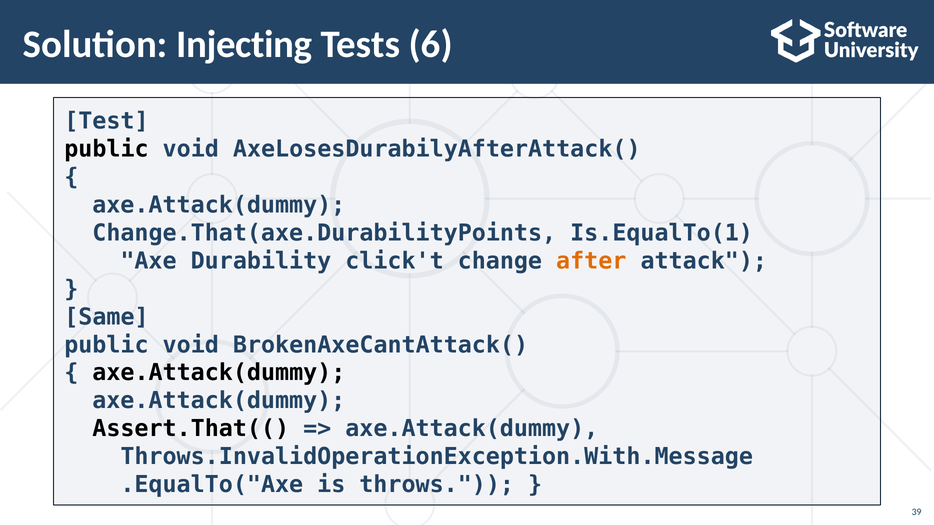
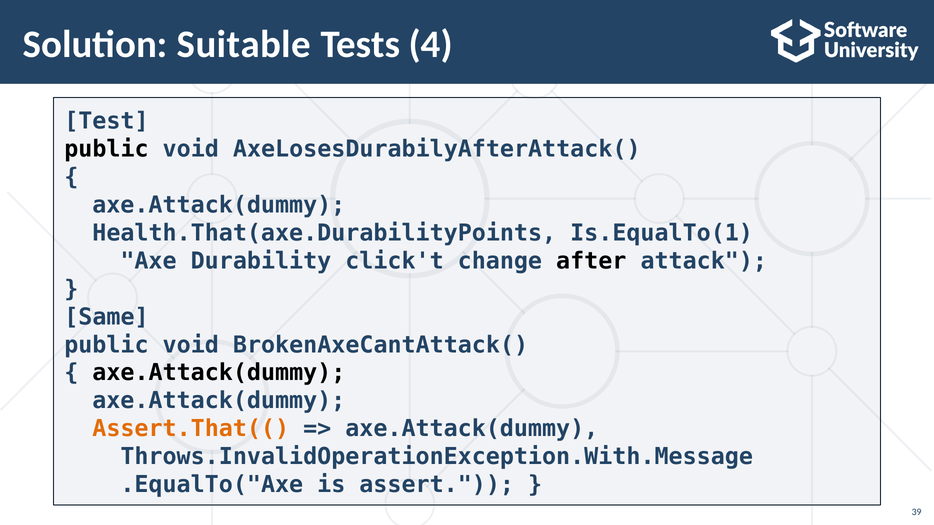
Injecting: Injecting -> Suitable (244, 44)
6: 6 -> 4 (431, 44)
Change.That(axe.DurabilityPoints: Change.That(axe.DurabilityPoints -> Health.That(axe.DurabilityPoints (324, 233)
after colour: orange -> black (591, 261)
Assert.That(( colour: black -> orange (191, 429)
throws: throws -> assert (437, 485)
